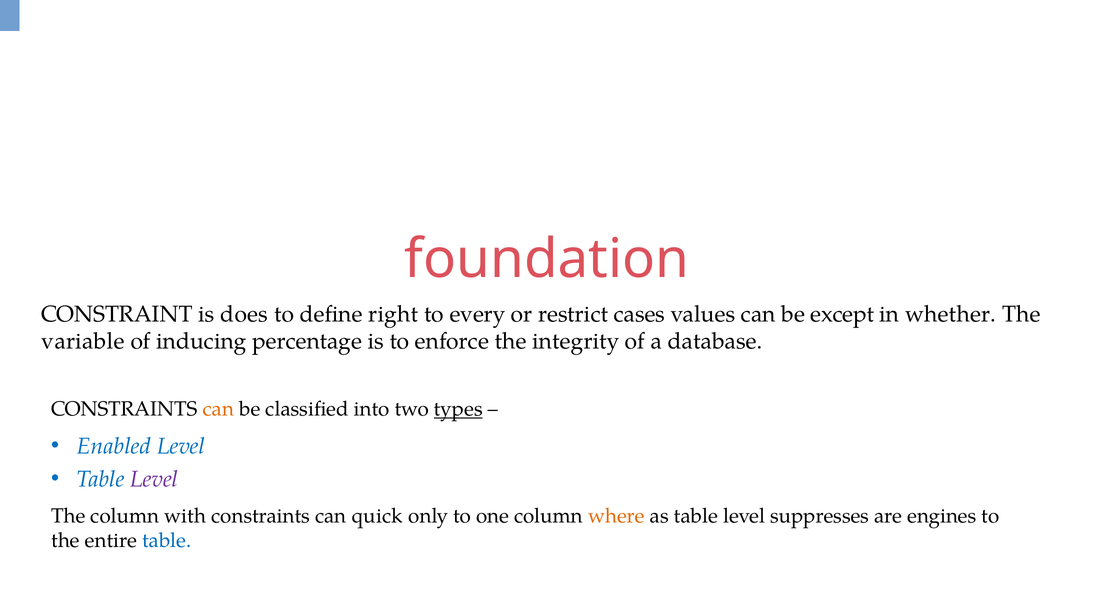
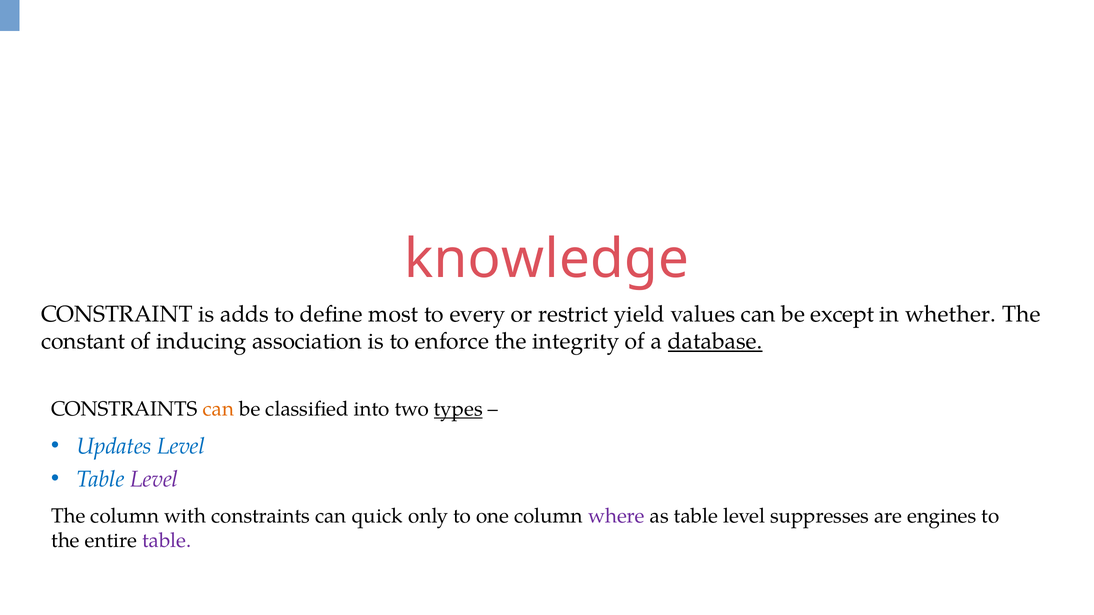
foundation: foundation -> knowledge (547, 259)
does: does -> adds (245, 314)
right: right -> most (393, 314)
cases: cases -> yield (639, 314)
variable: variable -> constant (83, 342)
percentage: percentage -> association (307, 342)
database underline: none -> present (715, 342)
Enabled: Enabled -> Updates (114, 447)
where colour: orange -> purple (616, 516)
table colour: blue -> purple (167, 541)
